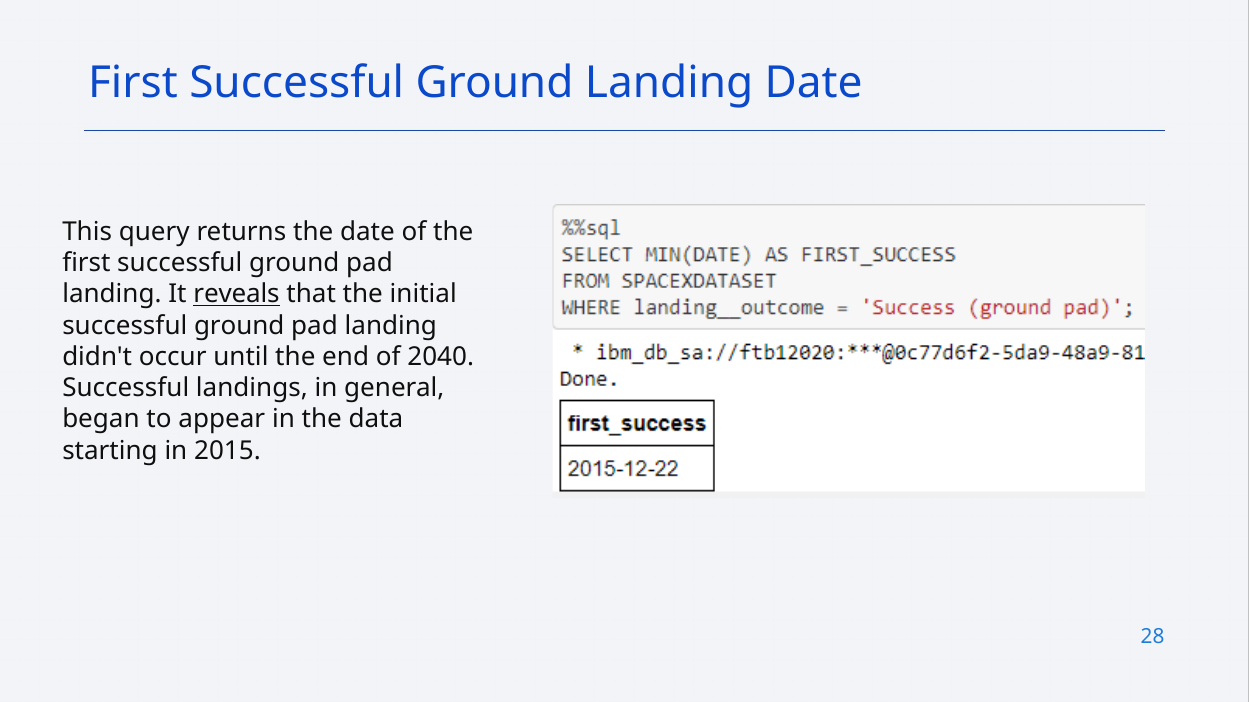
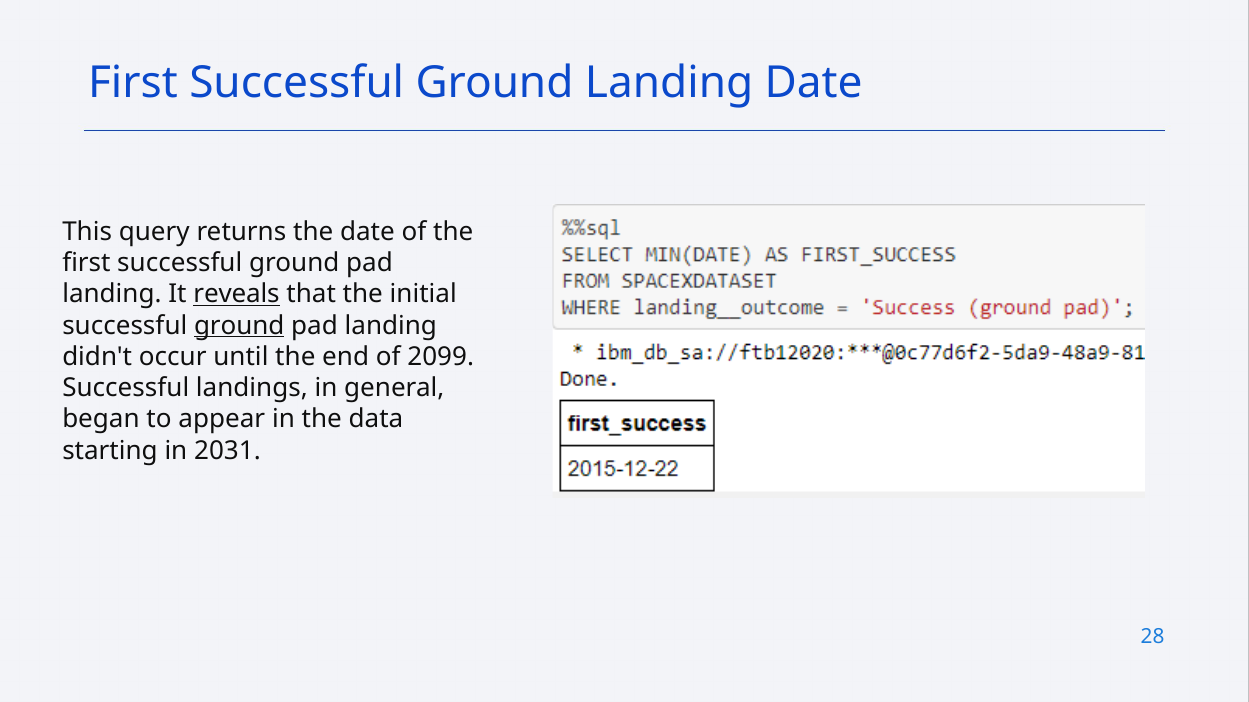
ground underline: none -> present (239, 326)
2040: 2040 -> 2099 (441, 357)
2015: 2015 -> 2031 (227, 451)
